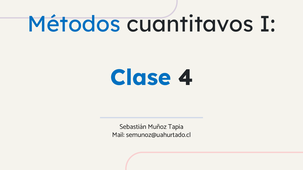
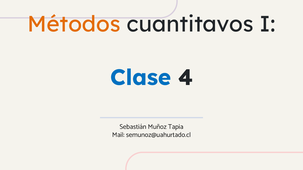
Métodos colour: blue -> orange (74, 24)
